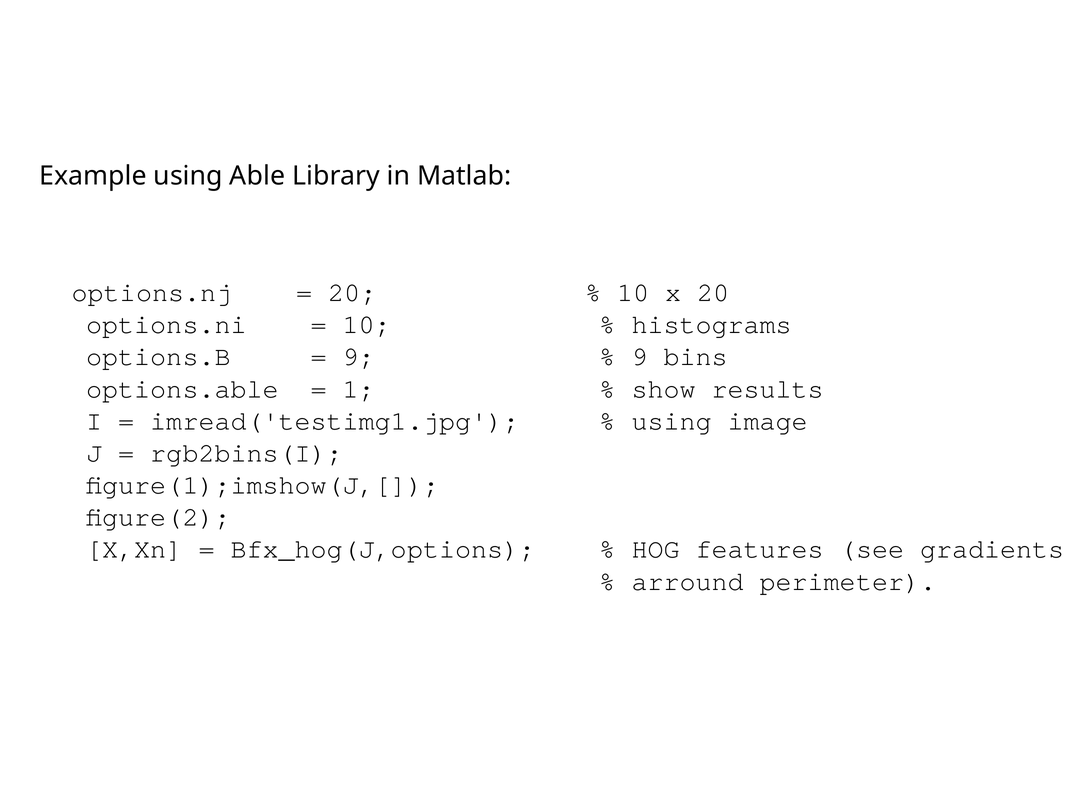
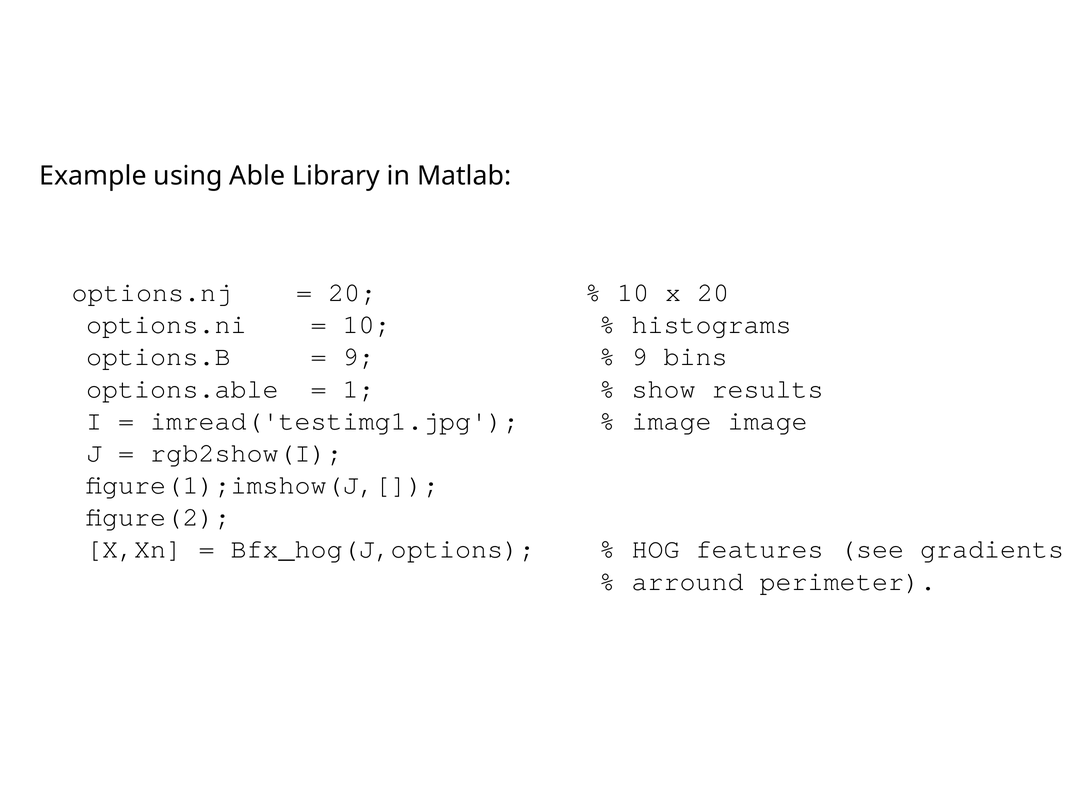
using: using -> image (672, 421)
rgb2bins(I: rgb2bins(I -> rgb2show(I (247, 453)
